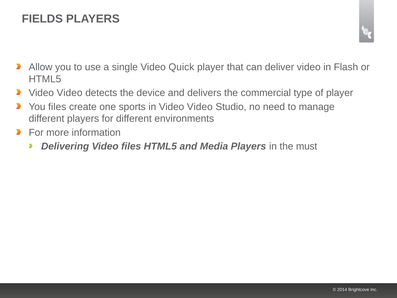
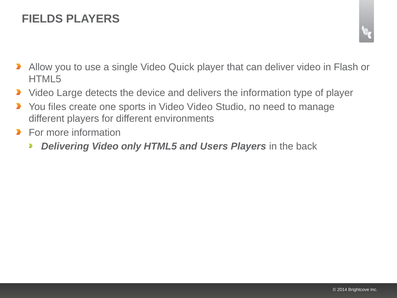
Video: Video -> Large (70, 93)
the commercial: commercial -> information (266, 93)
Video files: files -> only (131, 146)
Media: Media -> Users (214, 146)
must: must -> back (307, 146)
